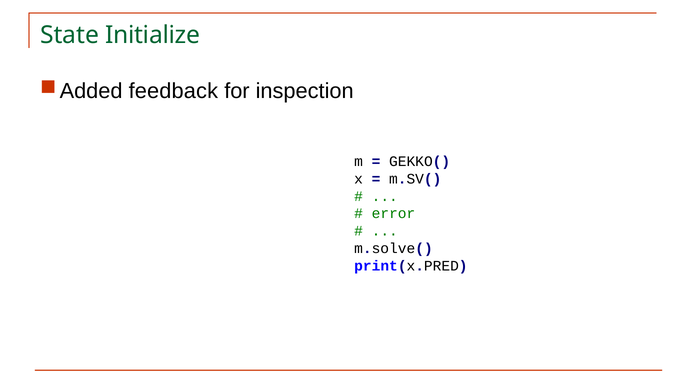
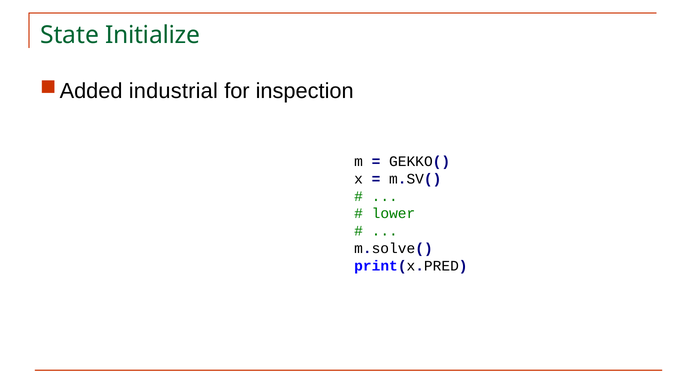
feedback: feedback -> industrial (173, 91)
error: error -> lower (393, 214)
